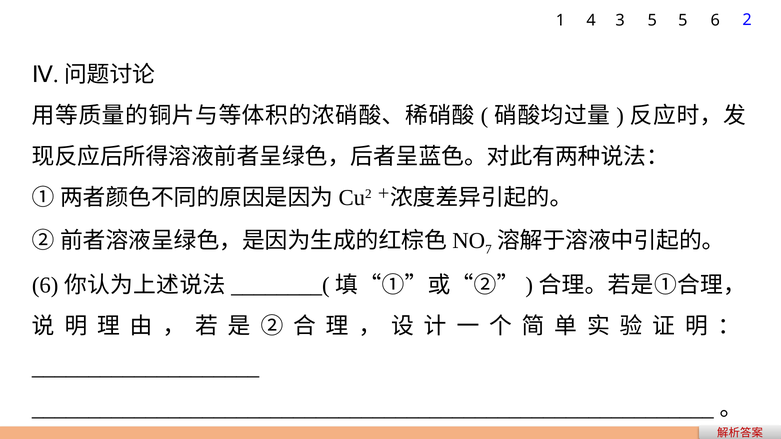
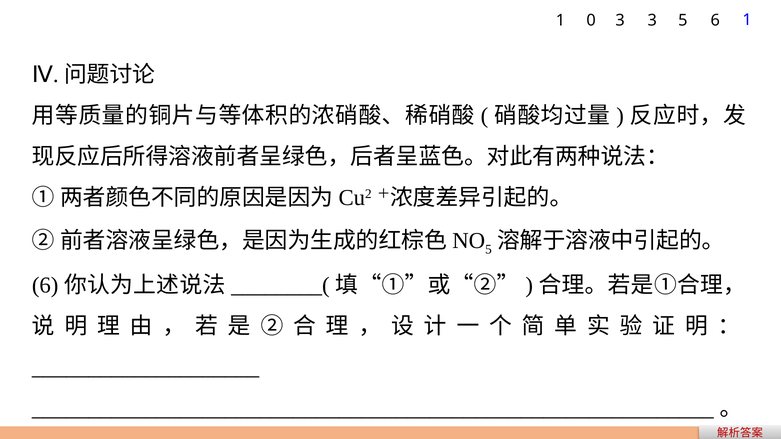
4: 4 -> 0 (591, 20)
3 5: 5 -> 3 (652, 20)
6 2: 2 -> 1 (747, 20)
7: 7 -> 5 (488, 250)
